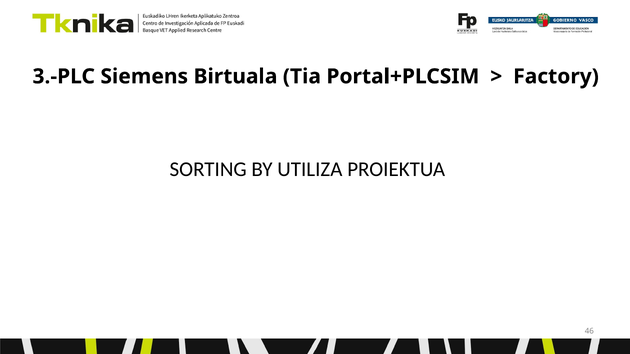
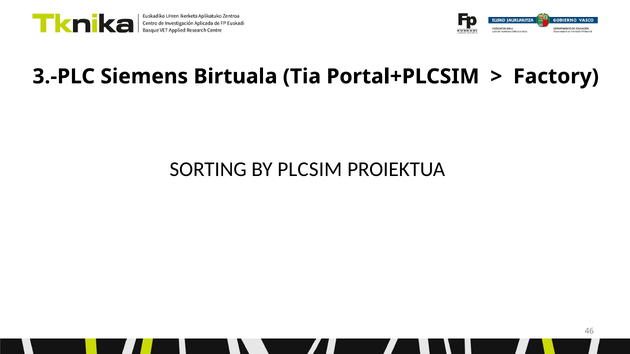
UTILIZA: UTILIZA -> PLCSIM (310, 169)
